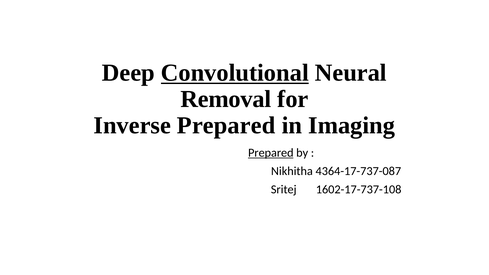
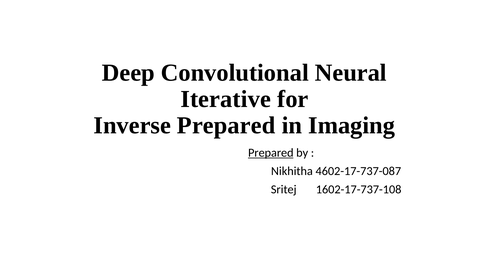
Convolutional underline: present -> none (235, 73)
Removal: Removal -> Iterative (226, 99)
4364-17-737-087: 4364-17-737-087 -> 4602-17-737-087 (358, 171)
